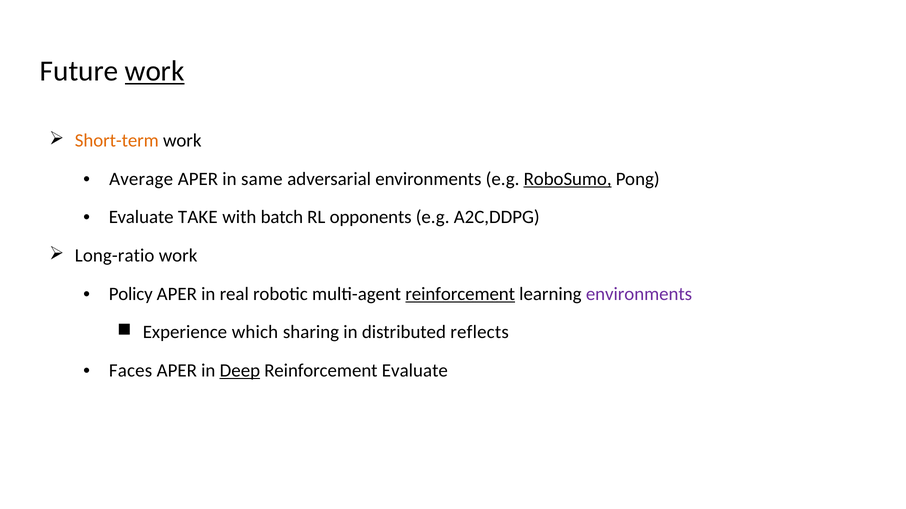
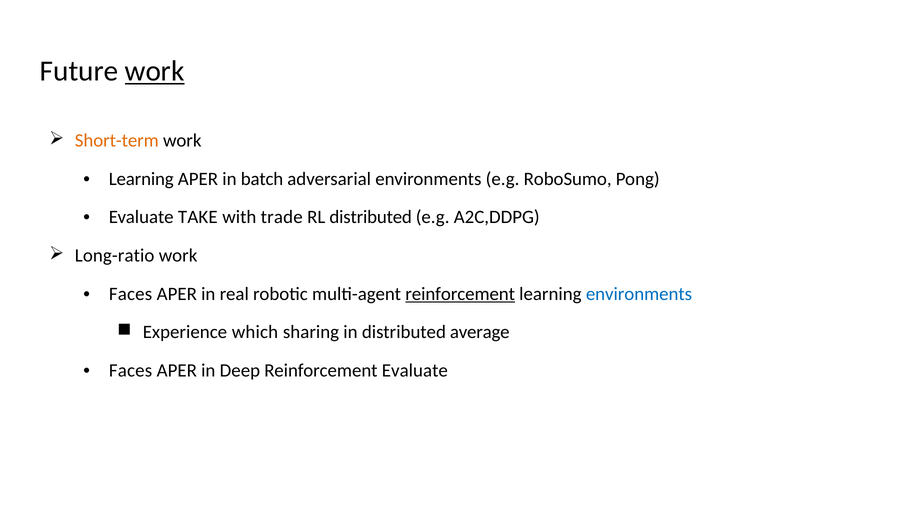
Average: Average -> Learning (141, 179)
same: same -> batch (262, 179)
RoboSumo underline: present -> none (568, 179)
batch: batch -> trade (282, 217)
RL opponents: opponents -> distributed (371, 217)
Policy: Policy -> Faces (131, 294)
environments colour: purple -> blue (639, 294)
reflects: reflects -> average (480, 332)
Deep underline: present -> none (240, 371)
